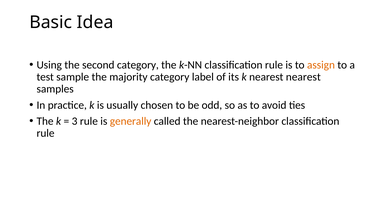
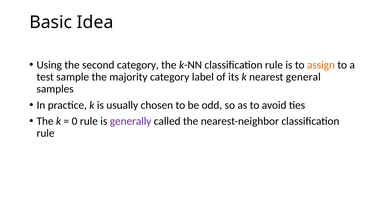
nearest nearest: nearest -> general (303, 77)
3: 3 -> 0 (75, 122)
generally colour: orange -> purple (131, 122)
